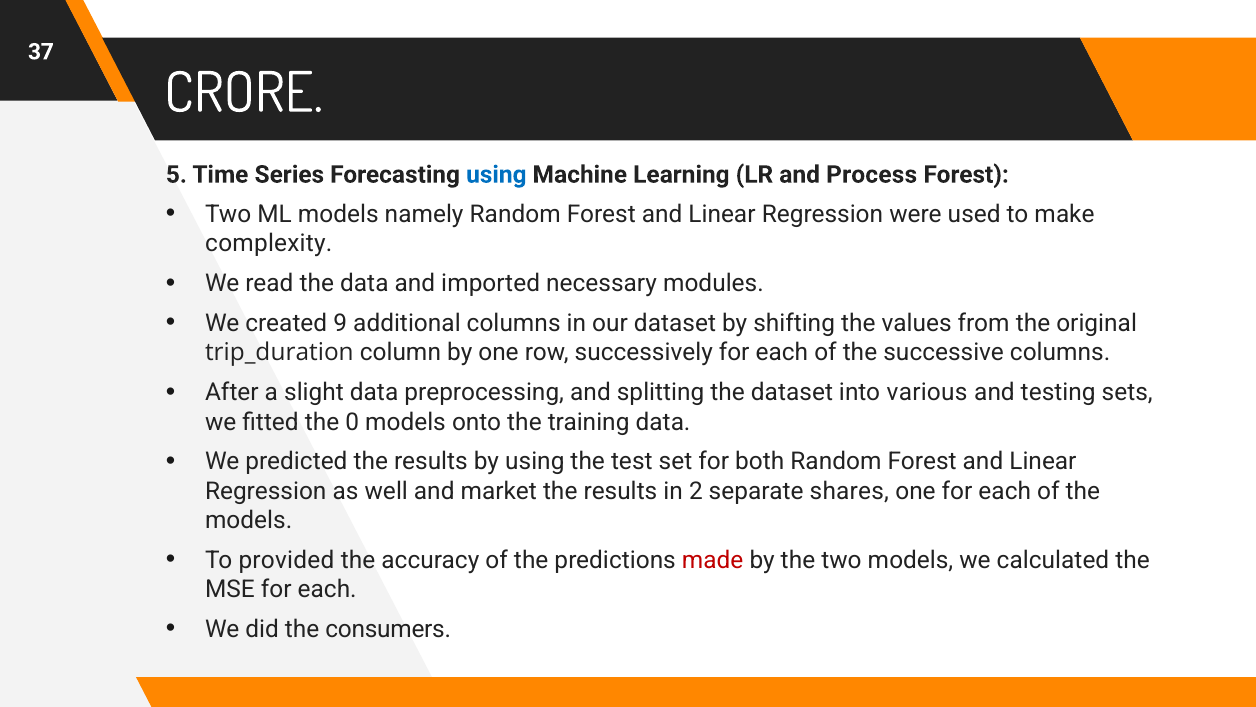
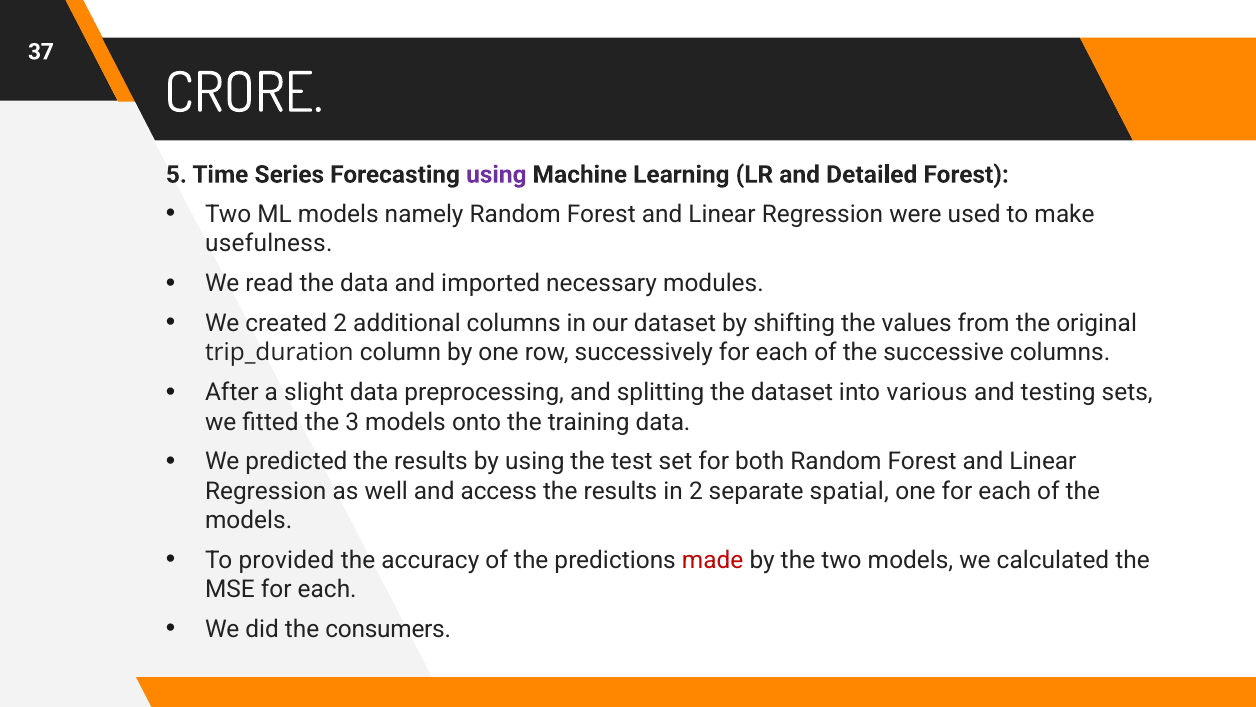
using colour: blue -> purple (496, 174)
Process: Process -> Detailed (872, 174)
complexity: complexity -> usefulness (269, 244)
created 9: 9 -> 2 (340, 323)
0: 0 -> 3 (352, 422)
market: market -> access (499, 491)
shares: shares -> spatial (849, 491)
